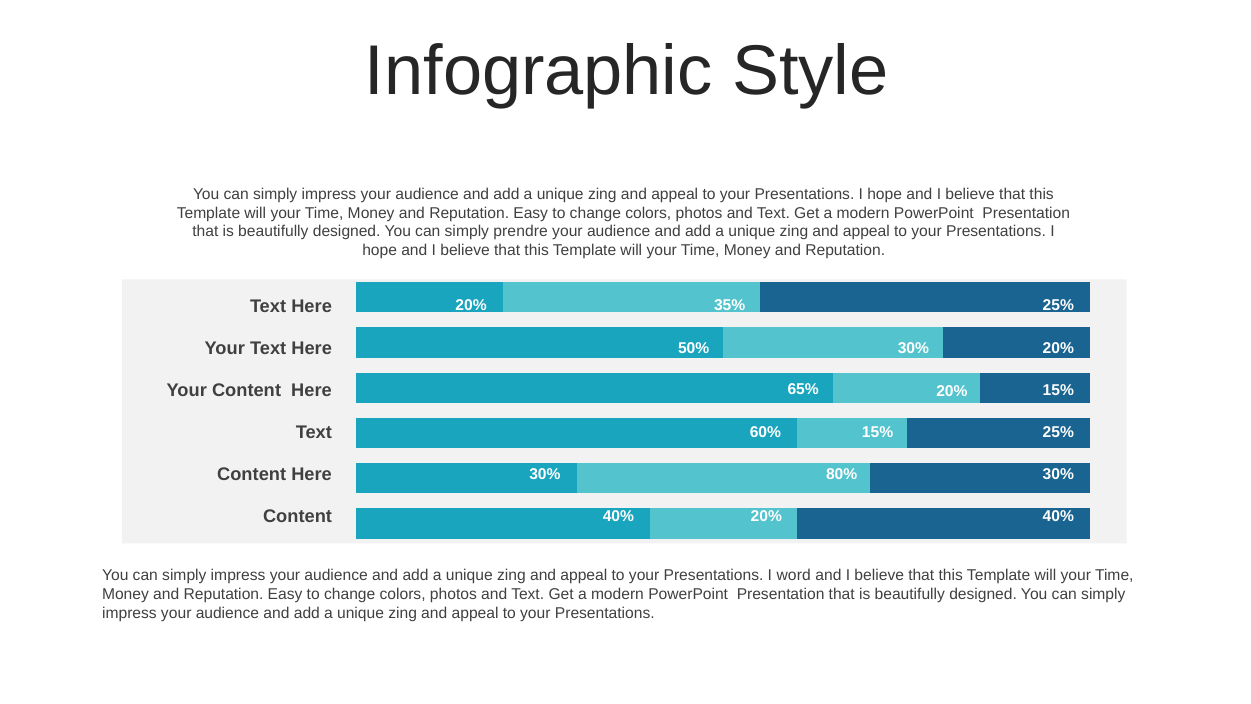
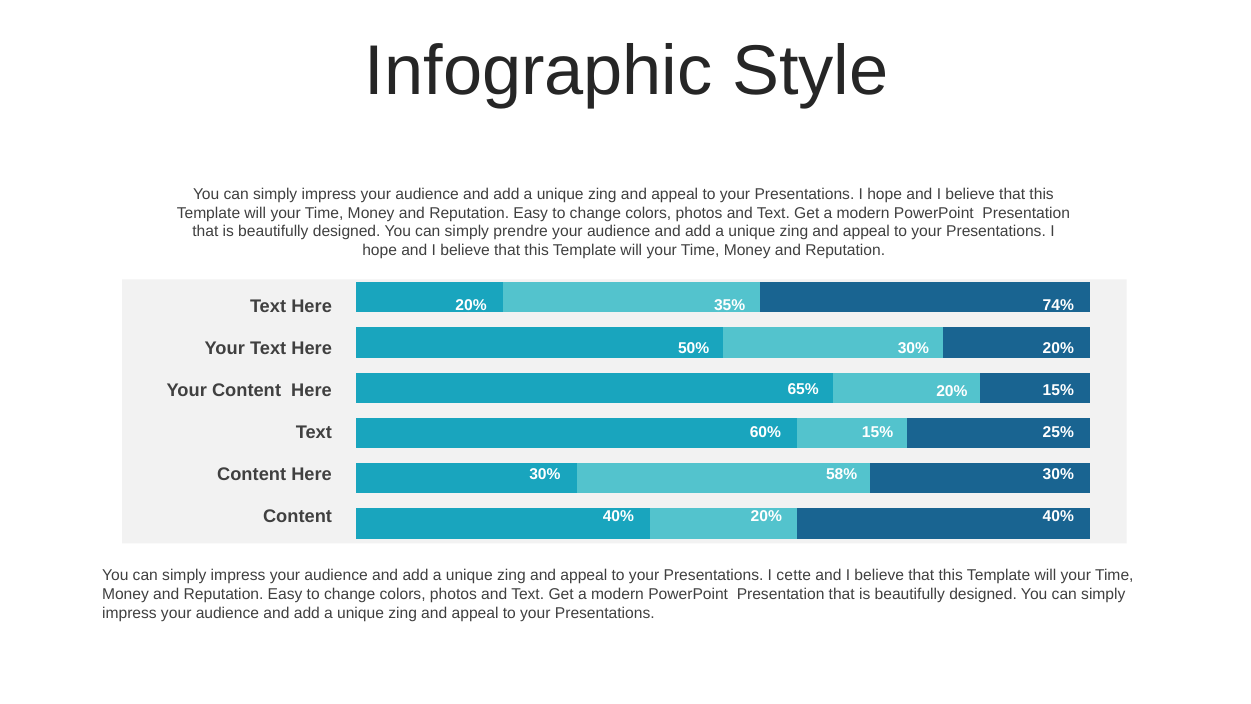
25%: 25% -> 74% (1058, 305)
80%: 80% -> 58% (842, 474)
word: word -> cette (794, 575)
